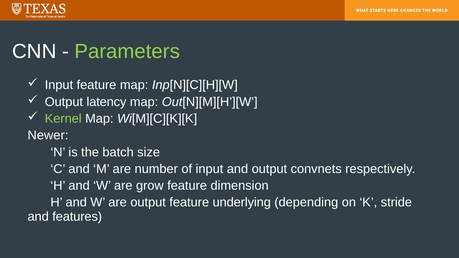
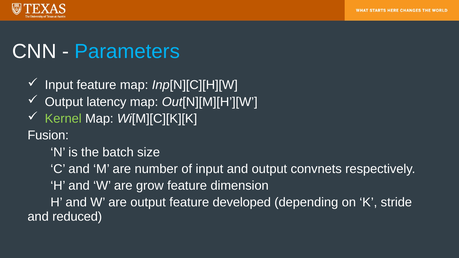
Parameters colour: light green -> light blue (127, 51)
Newer: Newer -> Fusion (48, 135)
underlying: underlying -> developed (242, 203)
features: features -> reduced (77, 217)
